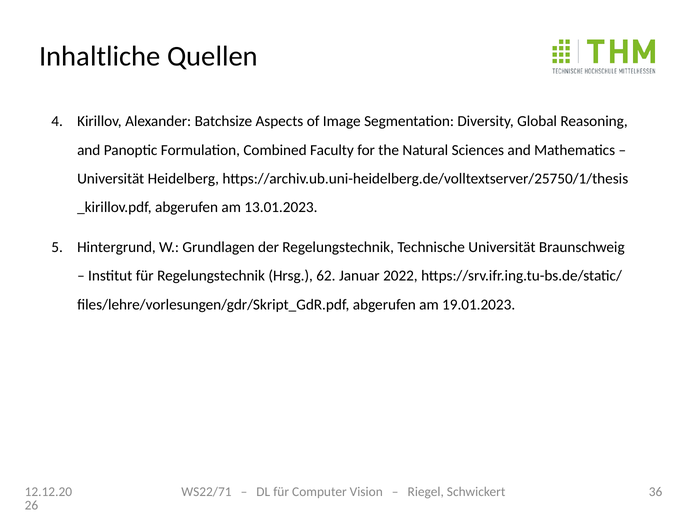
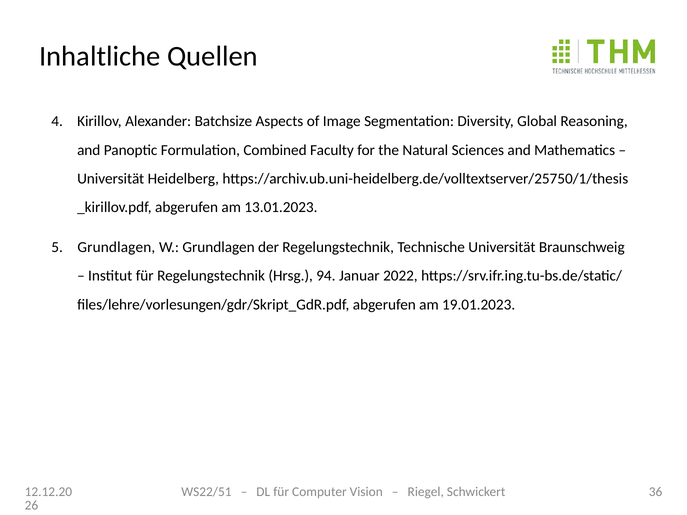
Hintergrund: Hintergrund -> Grundlagen (116, 247)
62: 62 -> 94 (326, 276)
WS22/71: WS22/71 -> WS22/51 (206, 492)
